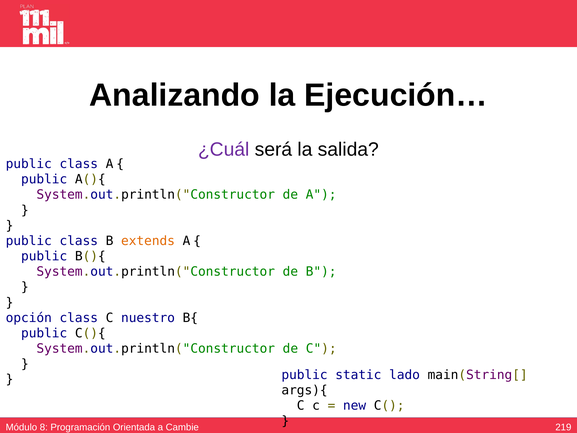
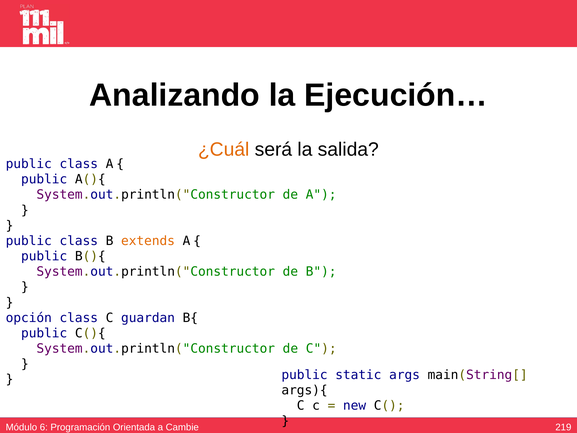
¿Cuál colour: purple -> orange (224, 149)
nuestro: nuestro -> guardan (148, 318)
lado: lado -> args (405, 375)
8: 8 -> 6 (44, 427)
